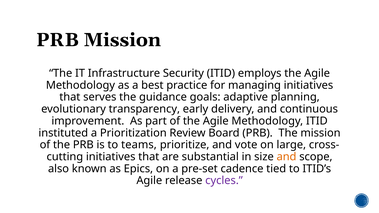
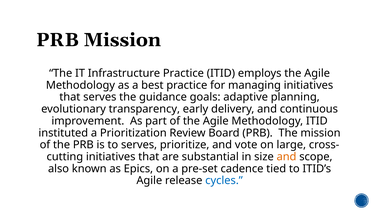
Infrastructure Security: Security -> Practice (183, 73)
to teams: teams -> serves (139, 145)
cycles colour: purple -> blue (224, 181)
